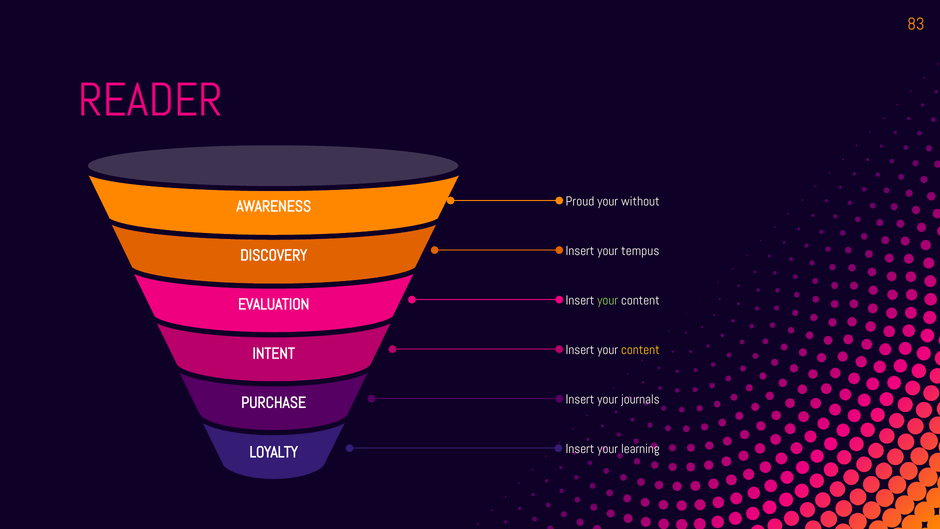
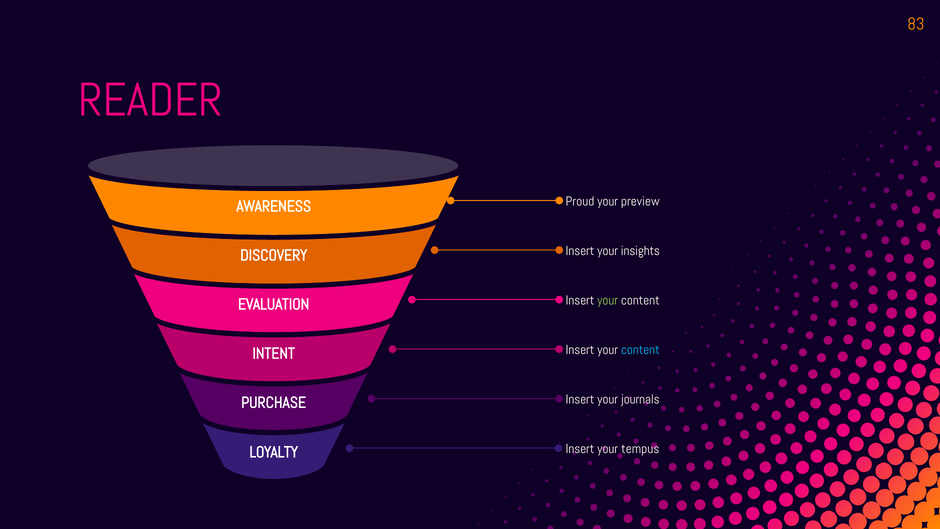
without: without -> preview (640, 201)
tempus: tempus -> insights (640, 251)
content colour: yellow -> light blue (640, 350)
learning: learning -> tempus (640, 449)
